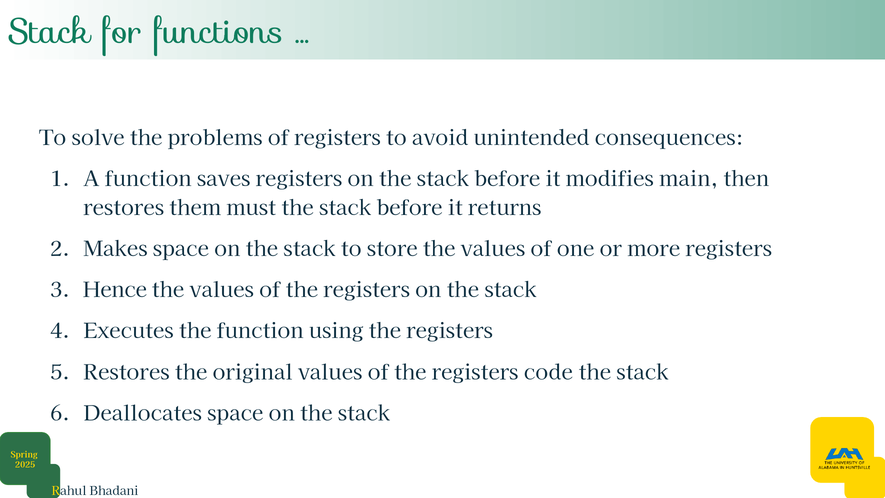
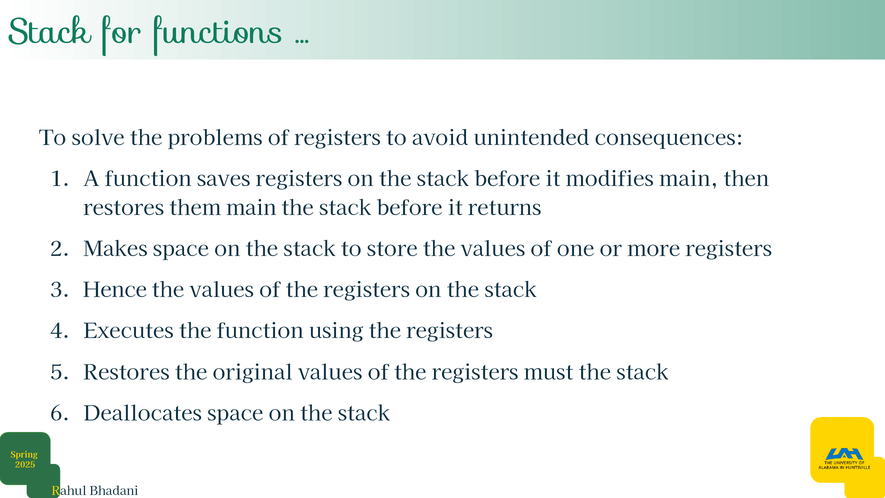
them must: must -> main (251, 208)
code: code -> must (548, 373)
